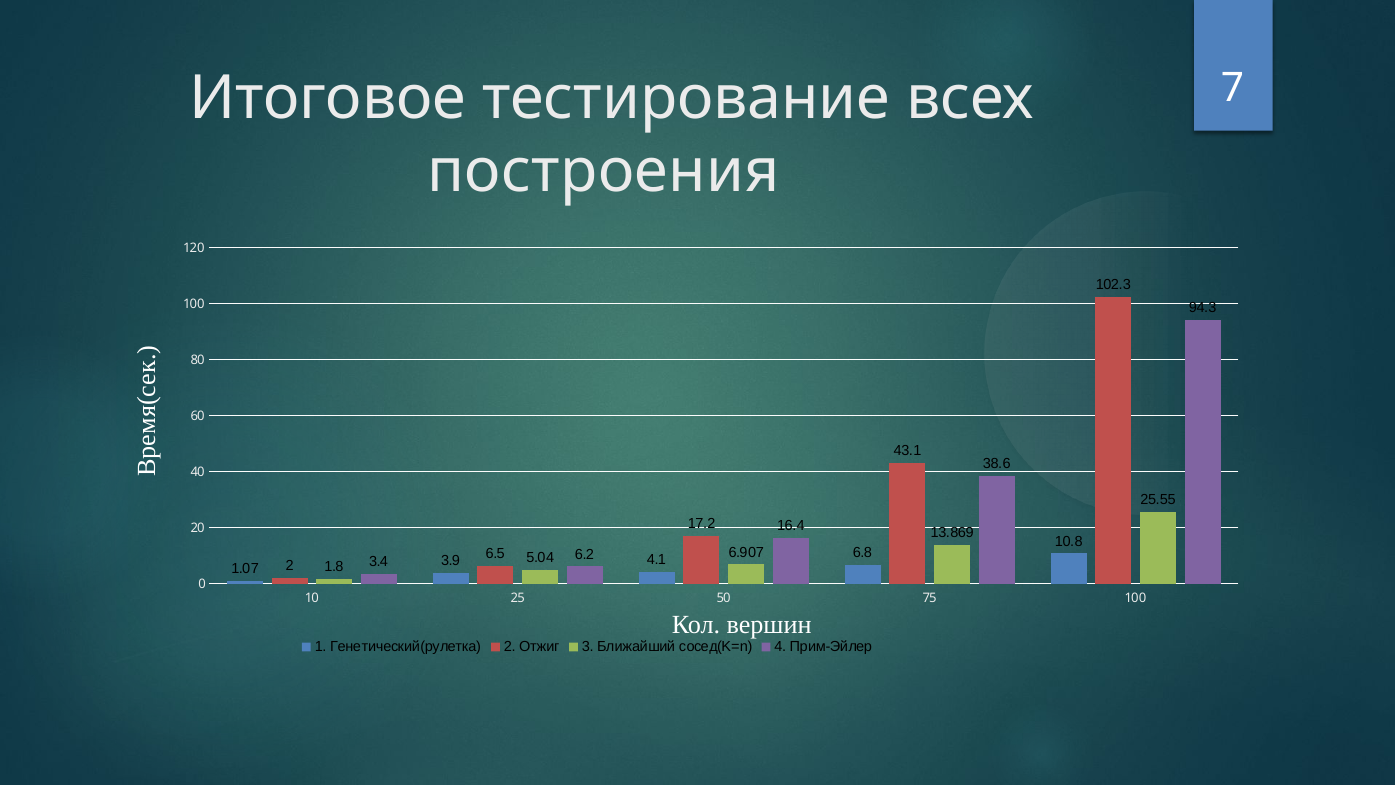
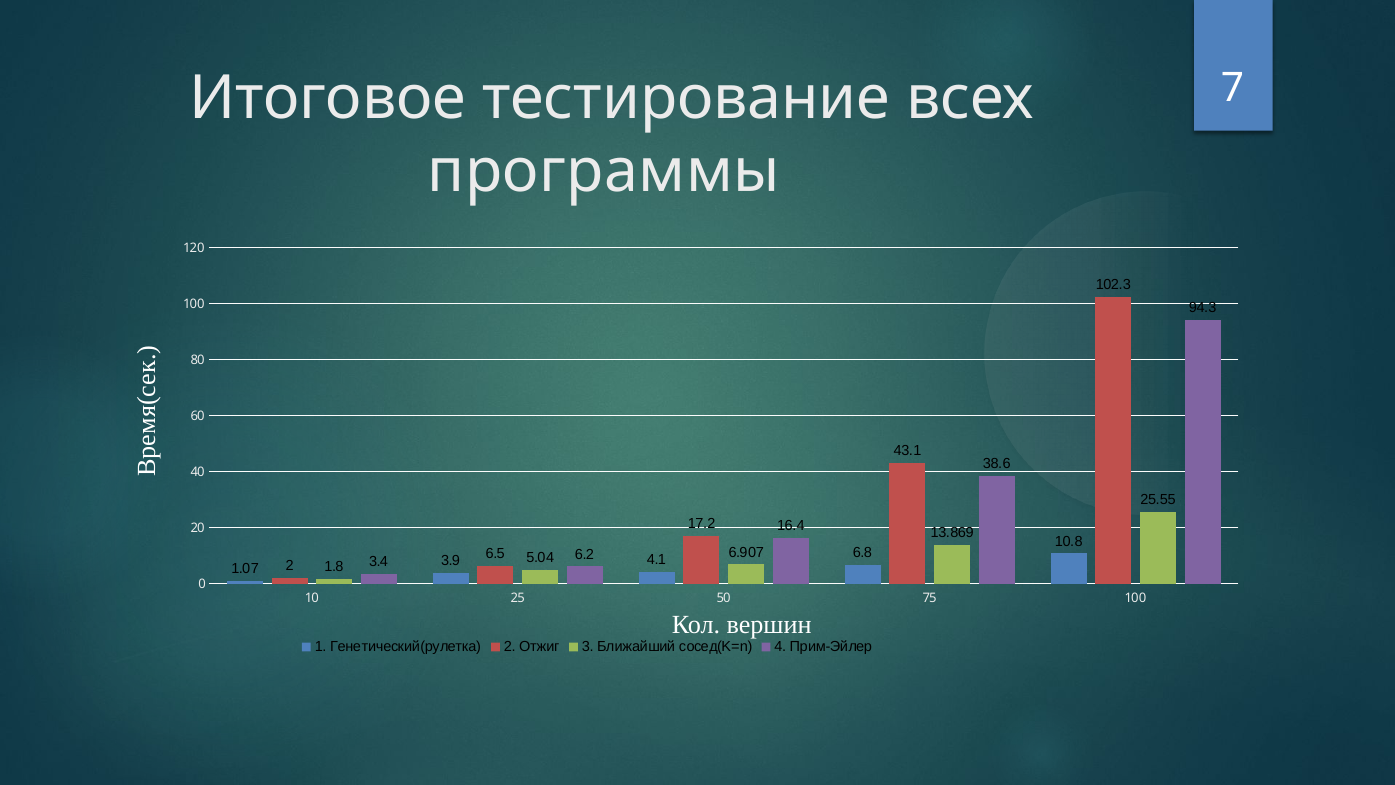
построения: построения -> программы (604, 171)
